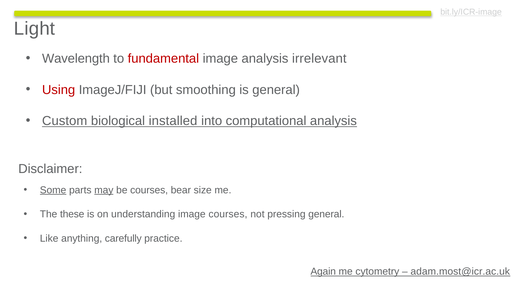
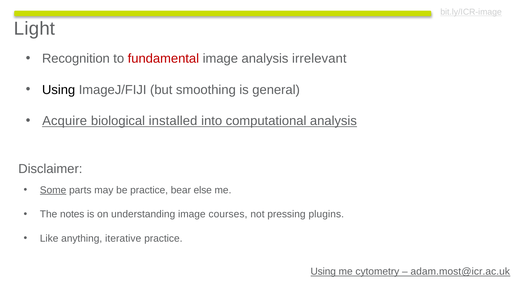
Wavelength: Wavelength -> Recognition (76, 59)
Using colour: red -> black (59, 90)
Custom: Custom -> Acquire (65, 121)
may underline: present -> none (104, 190)
be courses: courses -> practice (149, 190)
size: size -> else (203, 190)
these: these -> notes (72, 214)
pressing general: general -> plugins (326, 214)
carefully: carefully -> iterative (123, 238)
Again: Again -> Using (323, 272)
